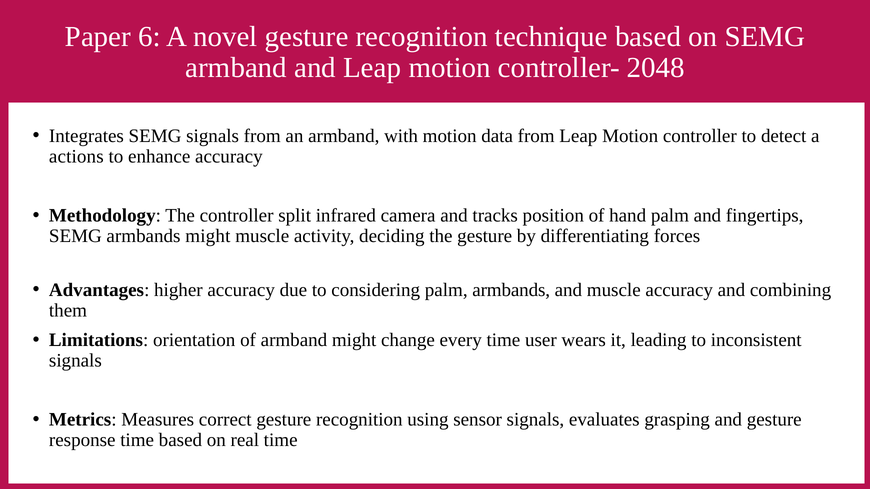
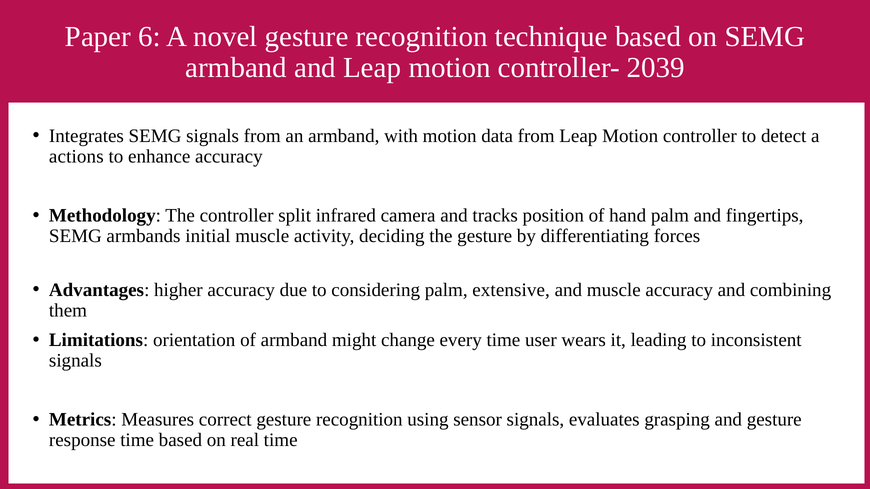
2048: 2048 -> 2039 (656, 68)
armbands might: might -> initial (208, 236)
palm armbands: armbands -> extensive (511, 290)
